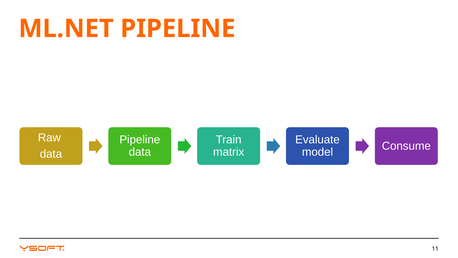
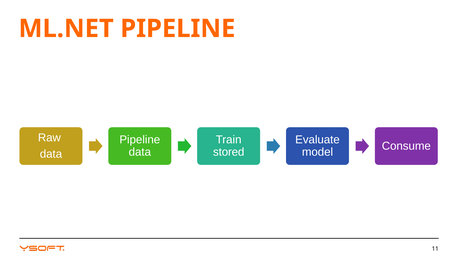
matrix: matrix -> stored (229, 152)
